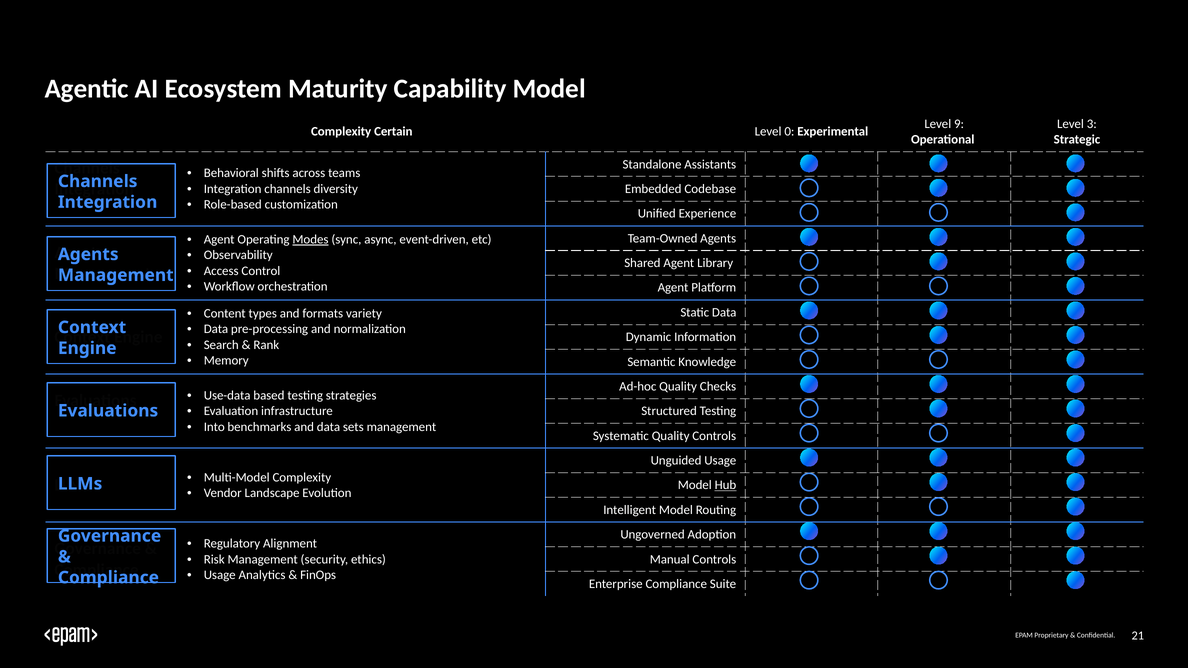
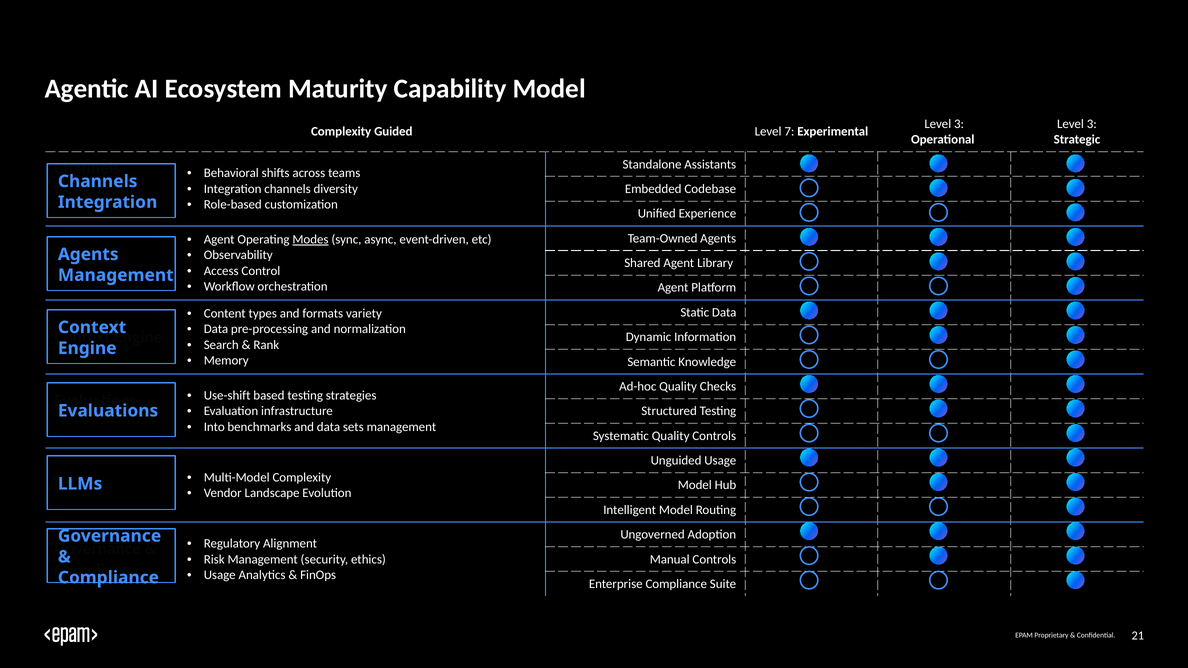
9: 9 -> 3 (959, 124)
Certain: Certain -> Guided (393, 132)
0: 0 -> 7 (789, 132)
Use-data: Use-data -> Use-shift (227, 396)
Hub underline: present -> none (725, 485)
